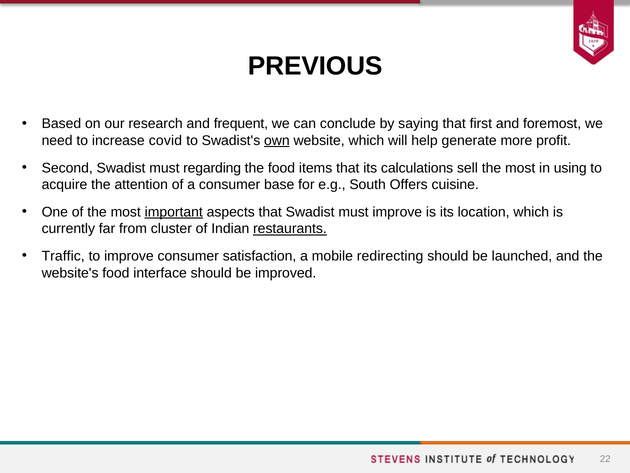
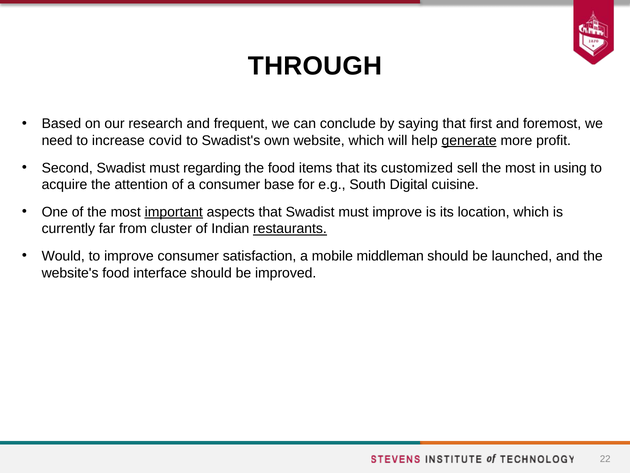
PREVIOUS: PREVIOUS -> THROUGH (315, 66)
own underline: present -> none (277, 140)
generate underline: none -> present (469, 140)
calculations: calculations -> customized (417, 168)
Offers: Offers -> Digital (409, 185)
Traffic: Traffic -> Would (63, 256)
redirecting: redirecting -> middleman (390, 256)
